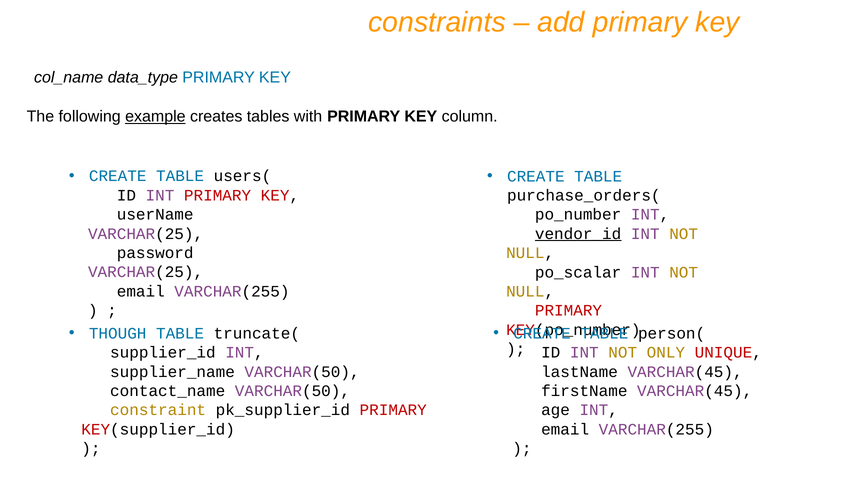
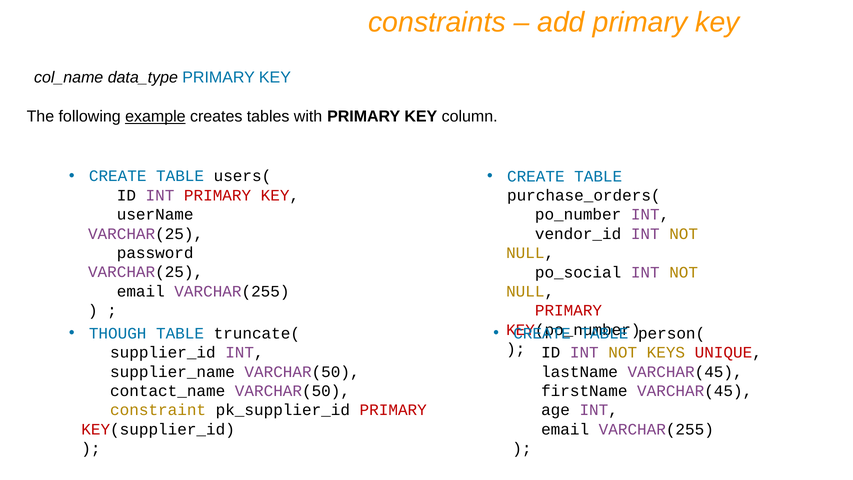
vendor_id underline: present -> none (578, 234)
po_scalar: po_scalar -> po_social (578, 272)
ONLY: ONLY -> KEYS (666, 352)
